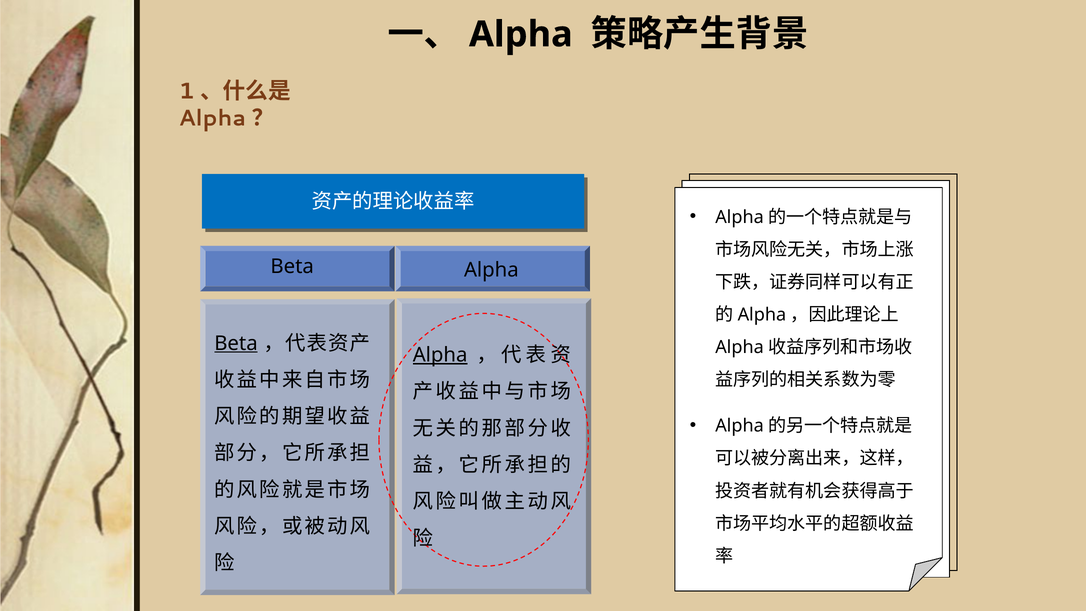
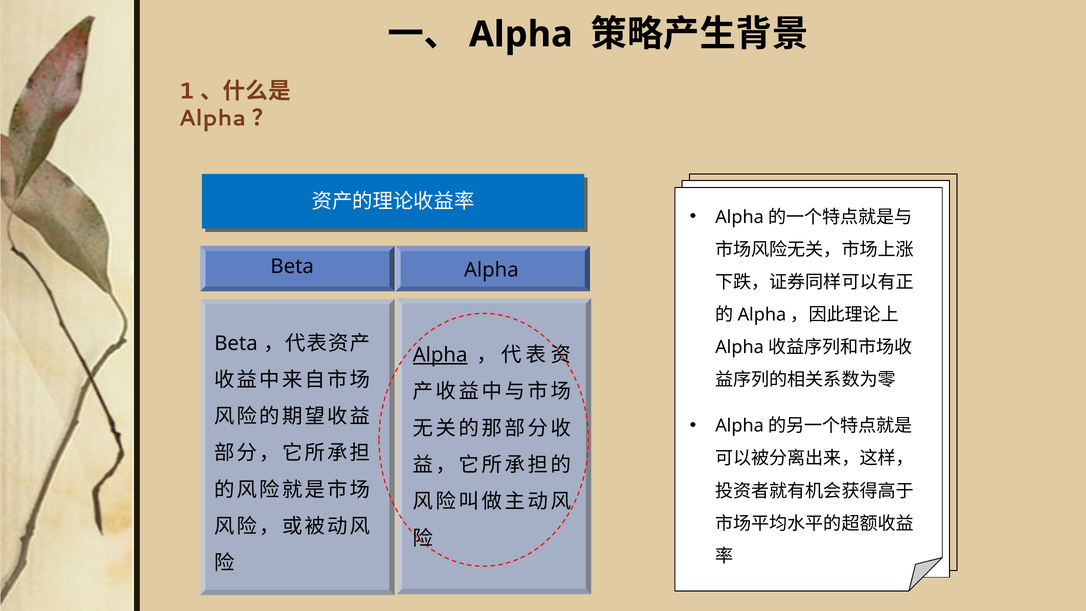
Beta underline: present -> none (236, 343)
